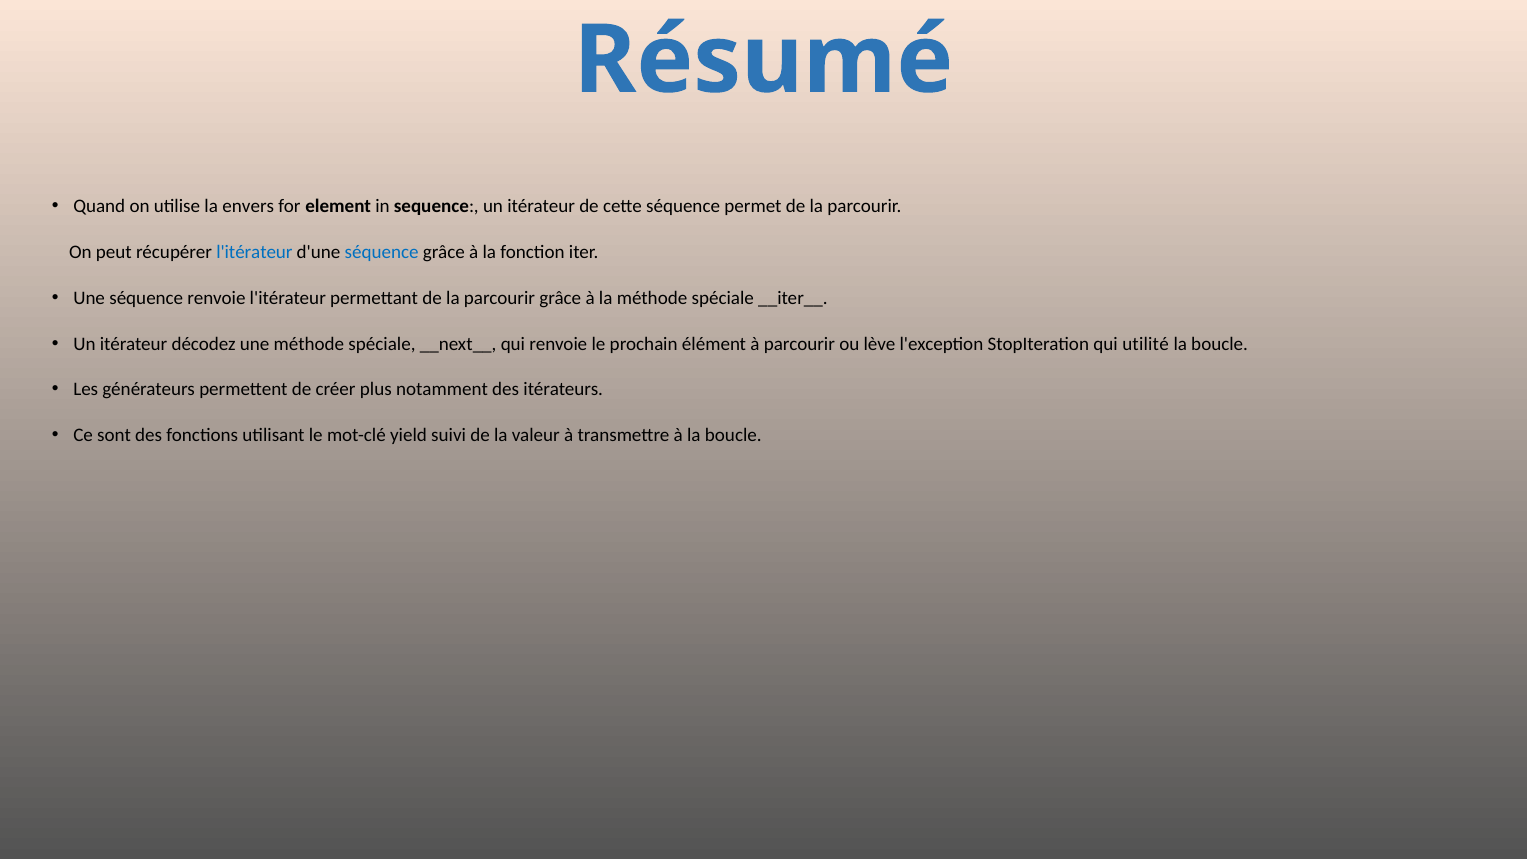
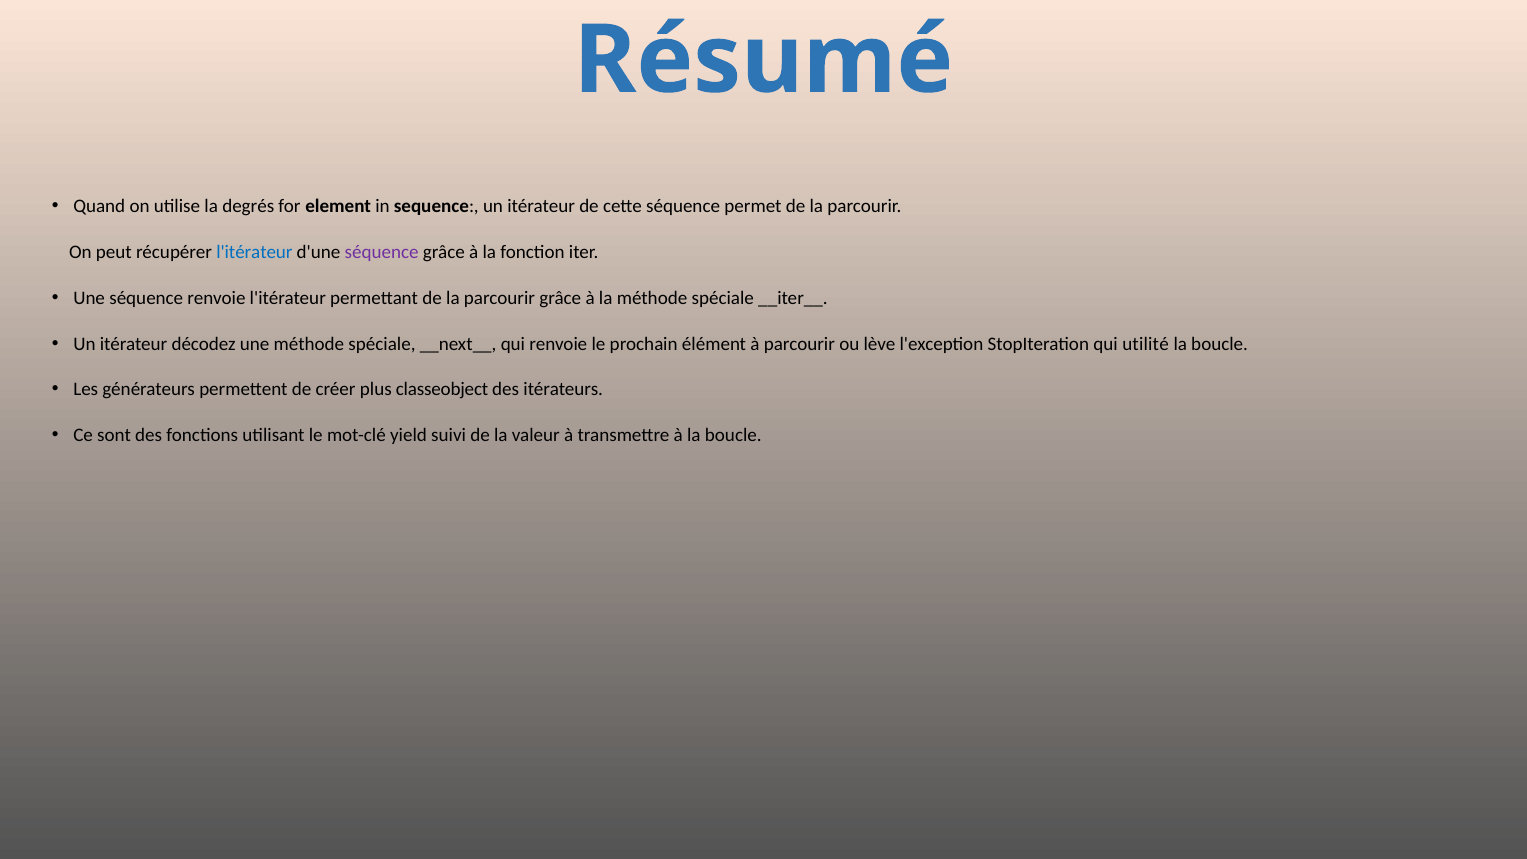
envers: envers -> degrés (248, 206)
séquence colour: blue -> purple (382, 252)
notamment: notamment -> classeobject (442, 390)
